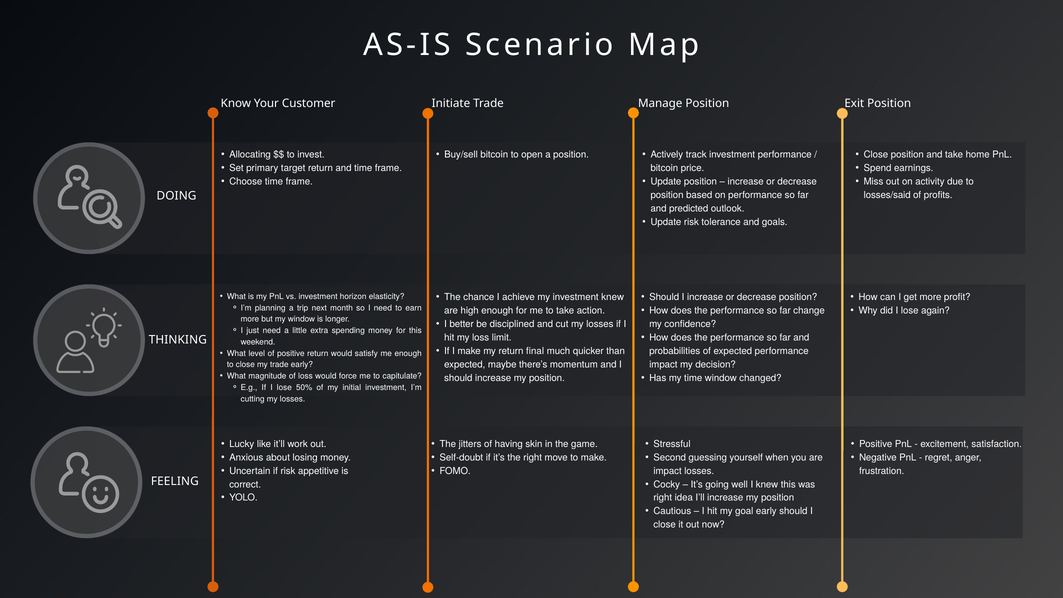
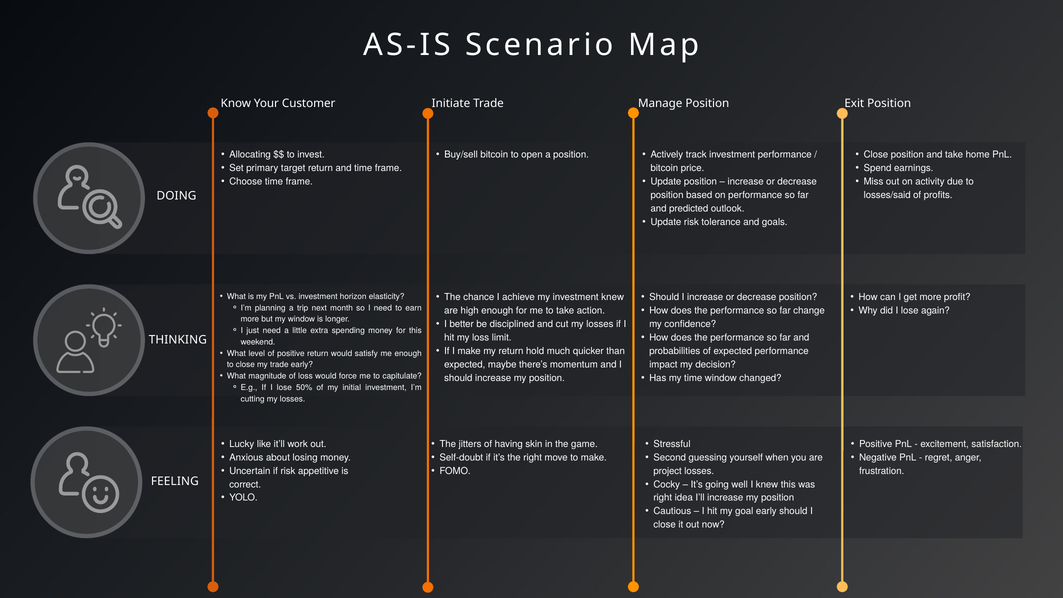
final: final -> hold (535, 351)
impact: impact -> project (668, 471)
